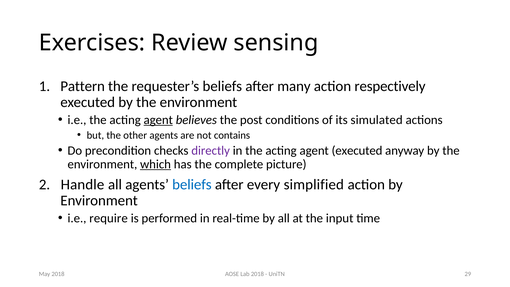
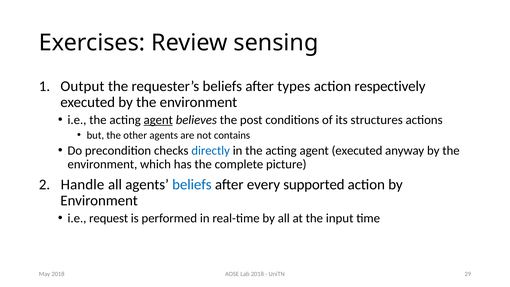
Pattern: Pattern -> Output (82, 86)
many: many -> types (294, 86)
simulated: simulated -> structures (377, 120)
directly colour: purple -> blue (211, 150)
which underline: present -> none (156, 164)
simplified: simplified -> supported (314, 184)
require: require -> request (109, 218)
